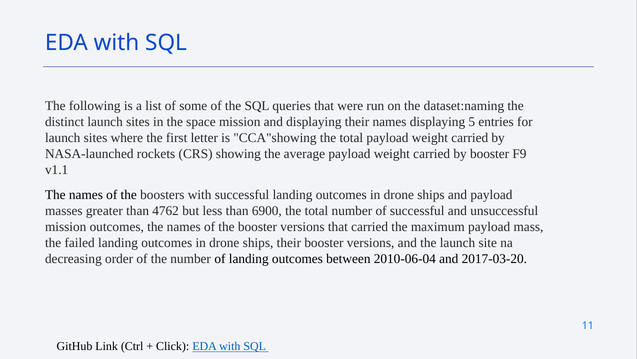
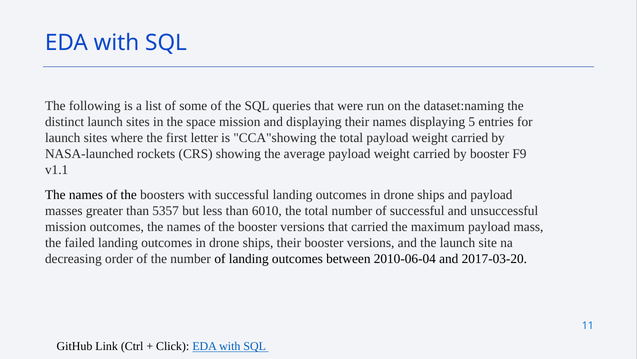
4762: 4762 -> 5357 (166, 211)
6900: 6900 -> 6010 (267, 211)
